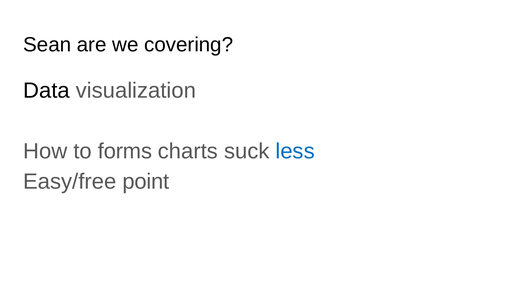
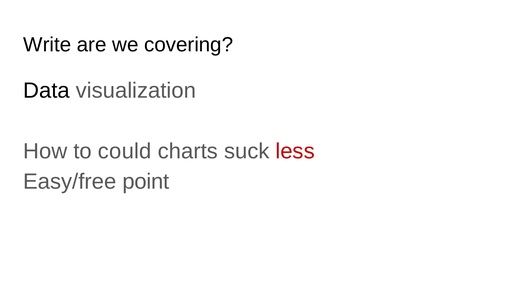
Sean: Sean -> Write (47, 45)
forms: forms -> could (125, 151)
less colour: blue -> red (295, 151)
